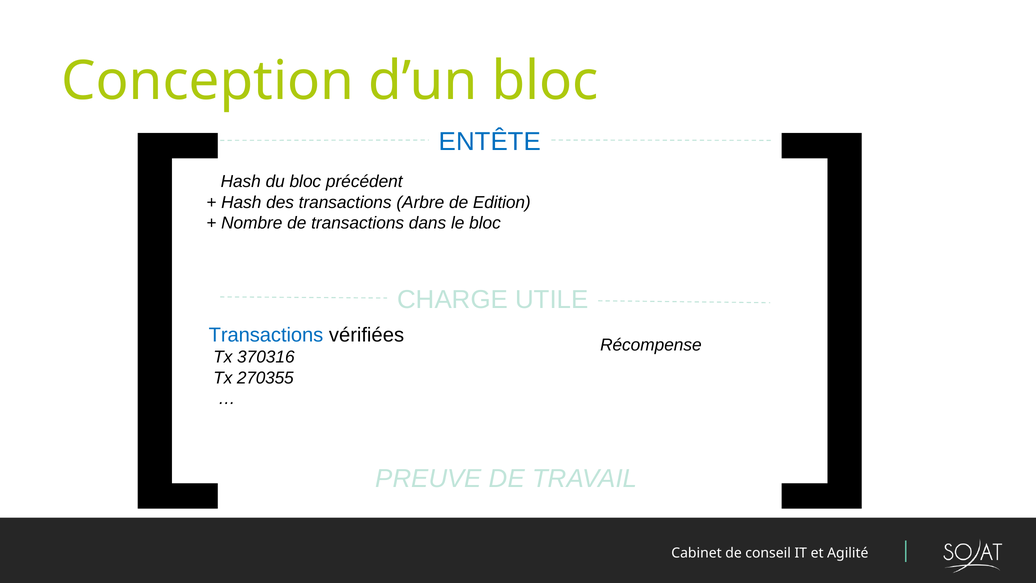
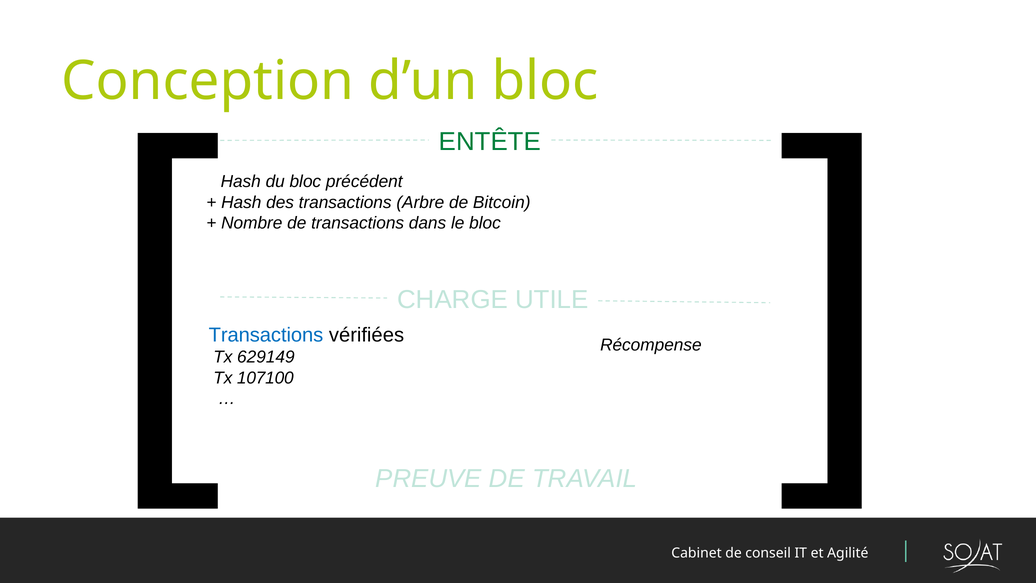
ENTÊTE colour: blue -> green (490, 142)
Edition: Edition -> Bitcoin (502, 202)
370316: 370316 -> 629149 (266, 357)
270355: 270355 -> 107100 (265, 378)
